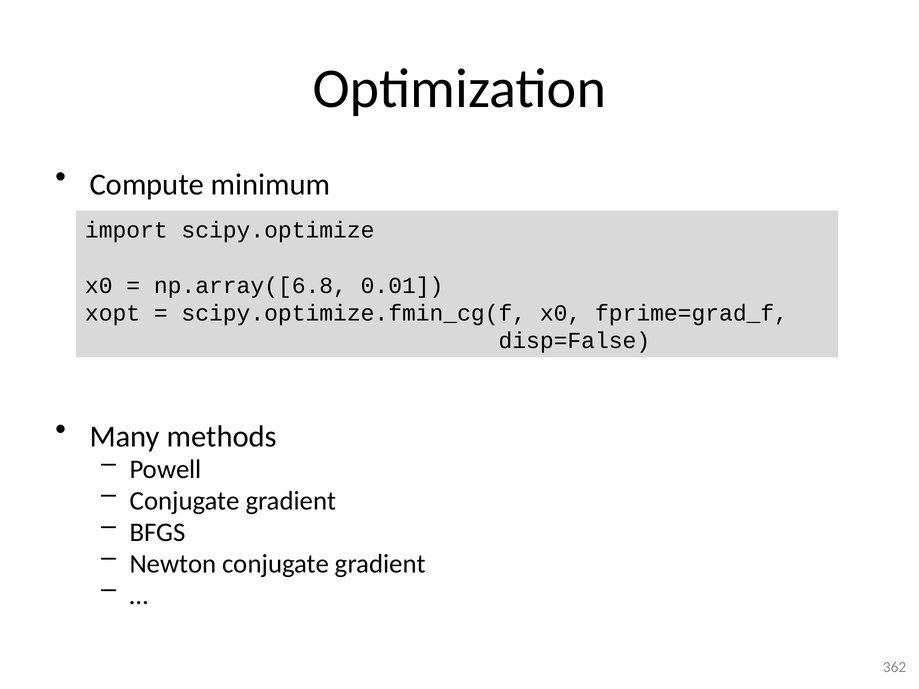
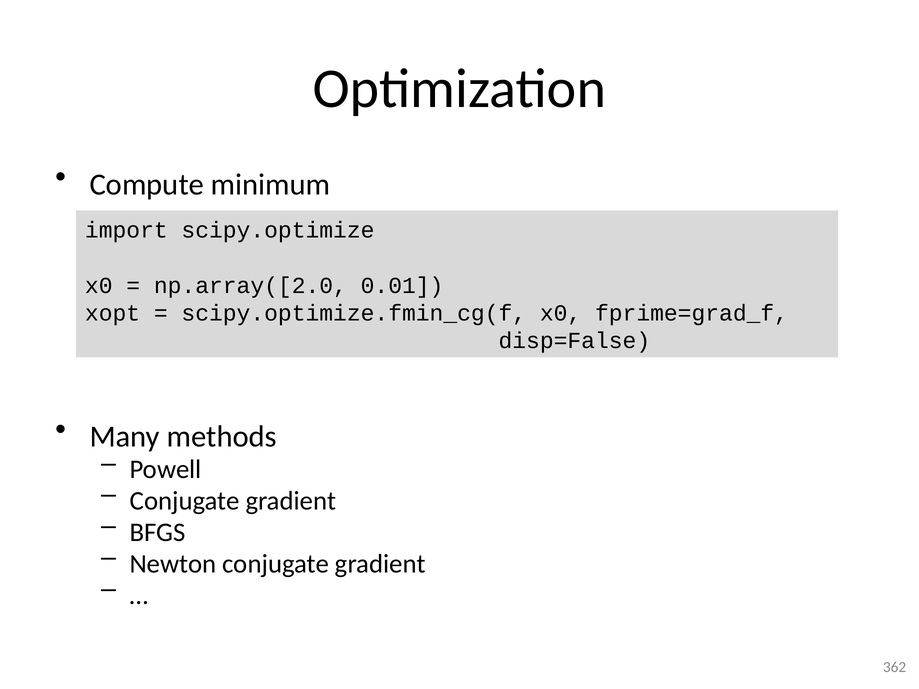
np.array([6.8: np.array([6.8 -> np.array([2.0 (250, 286)
